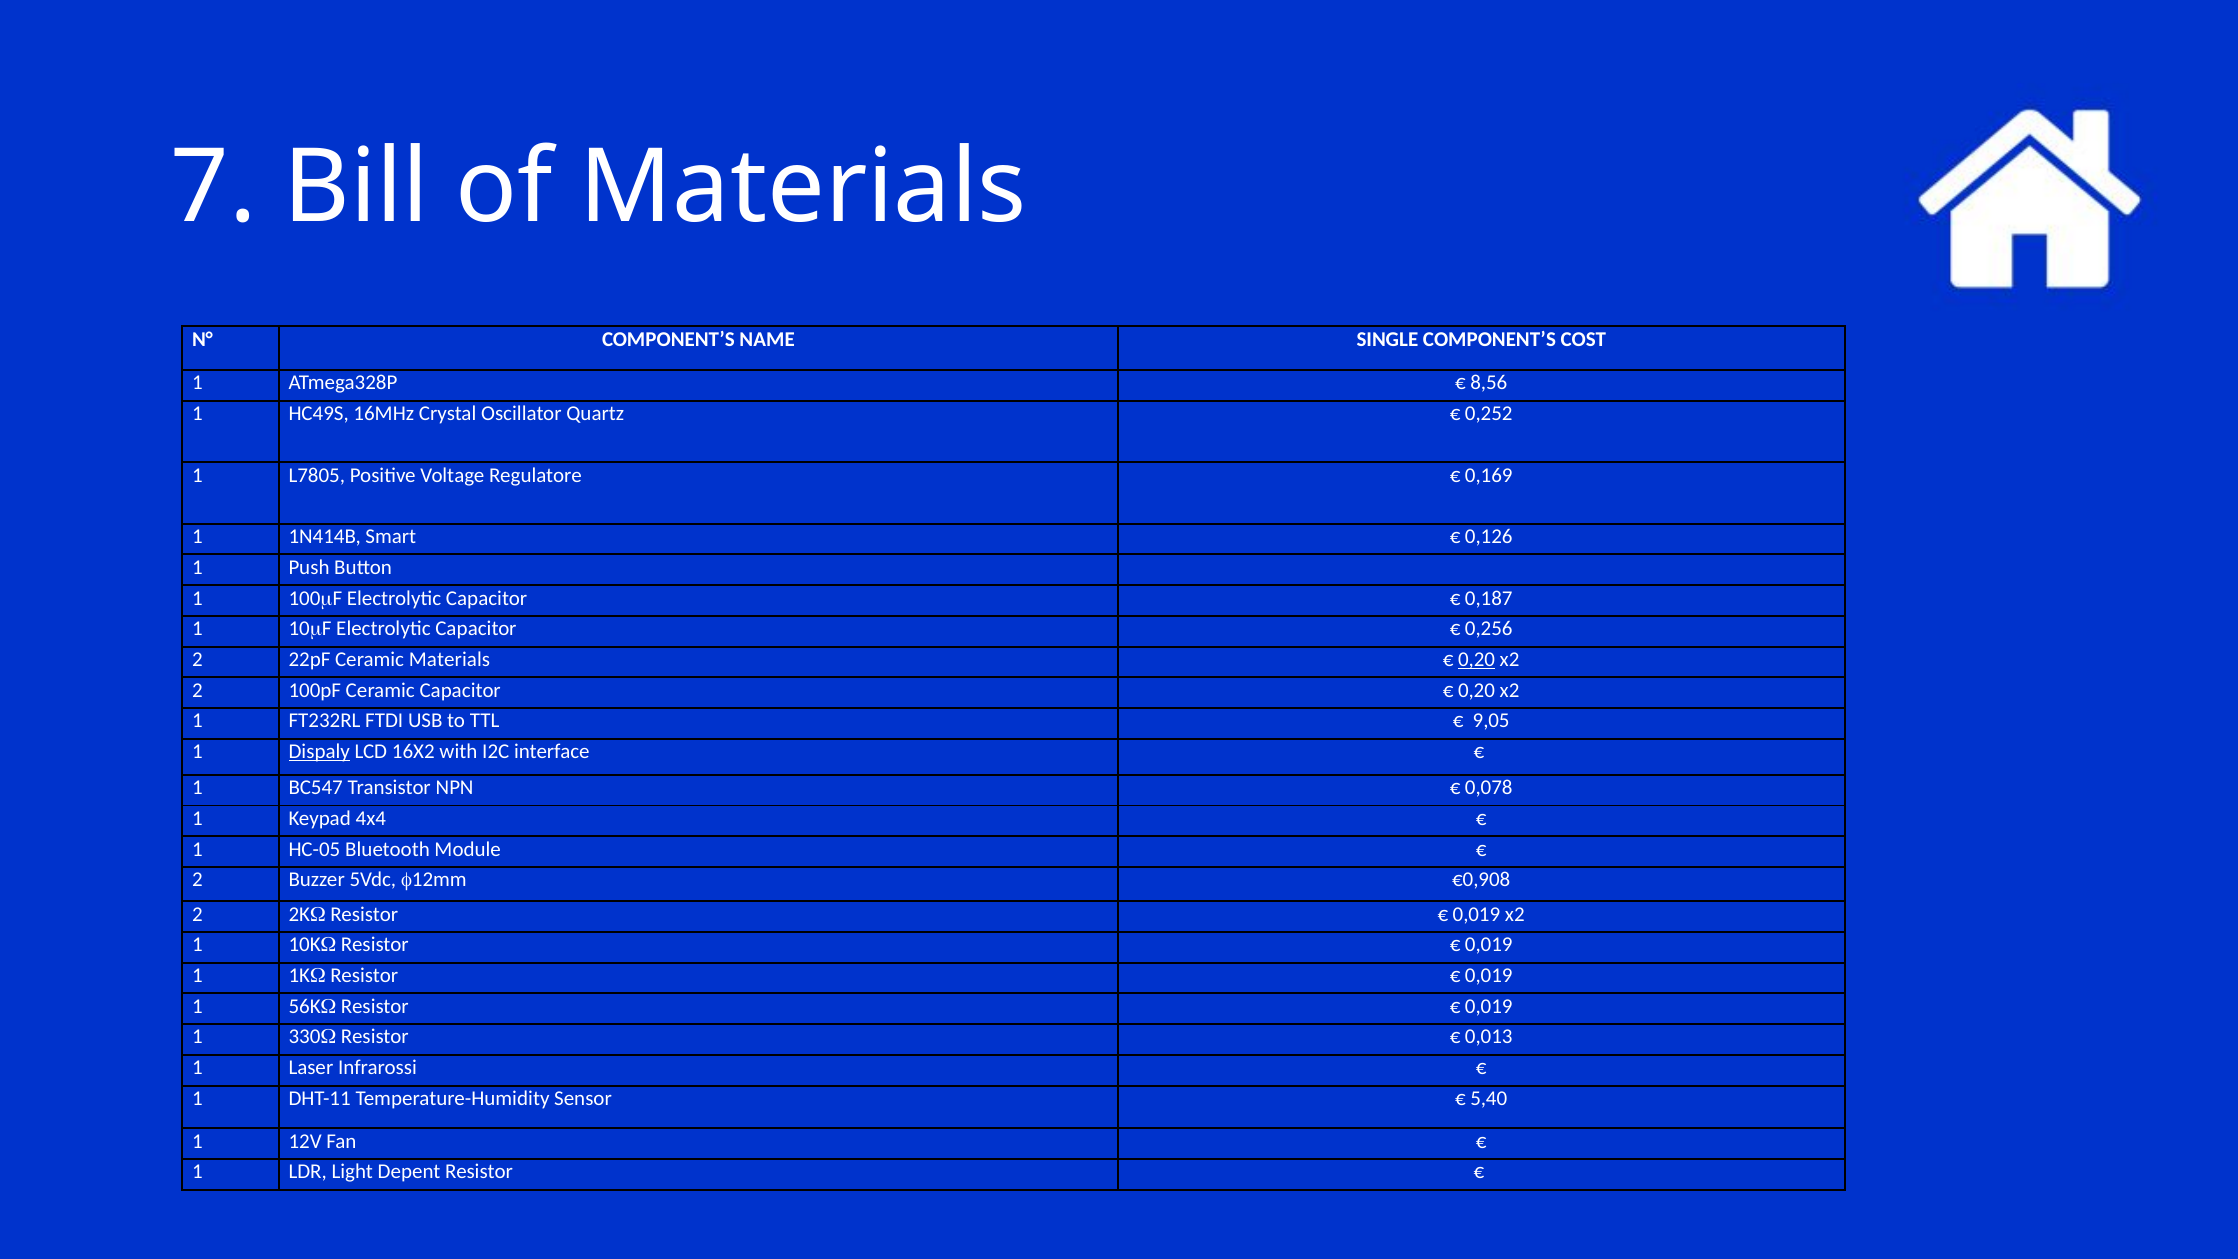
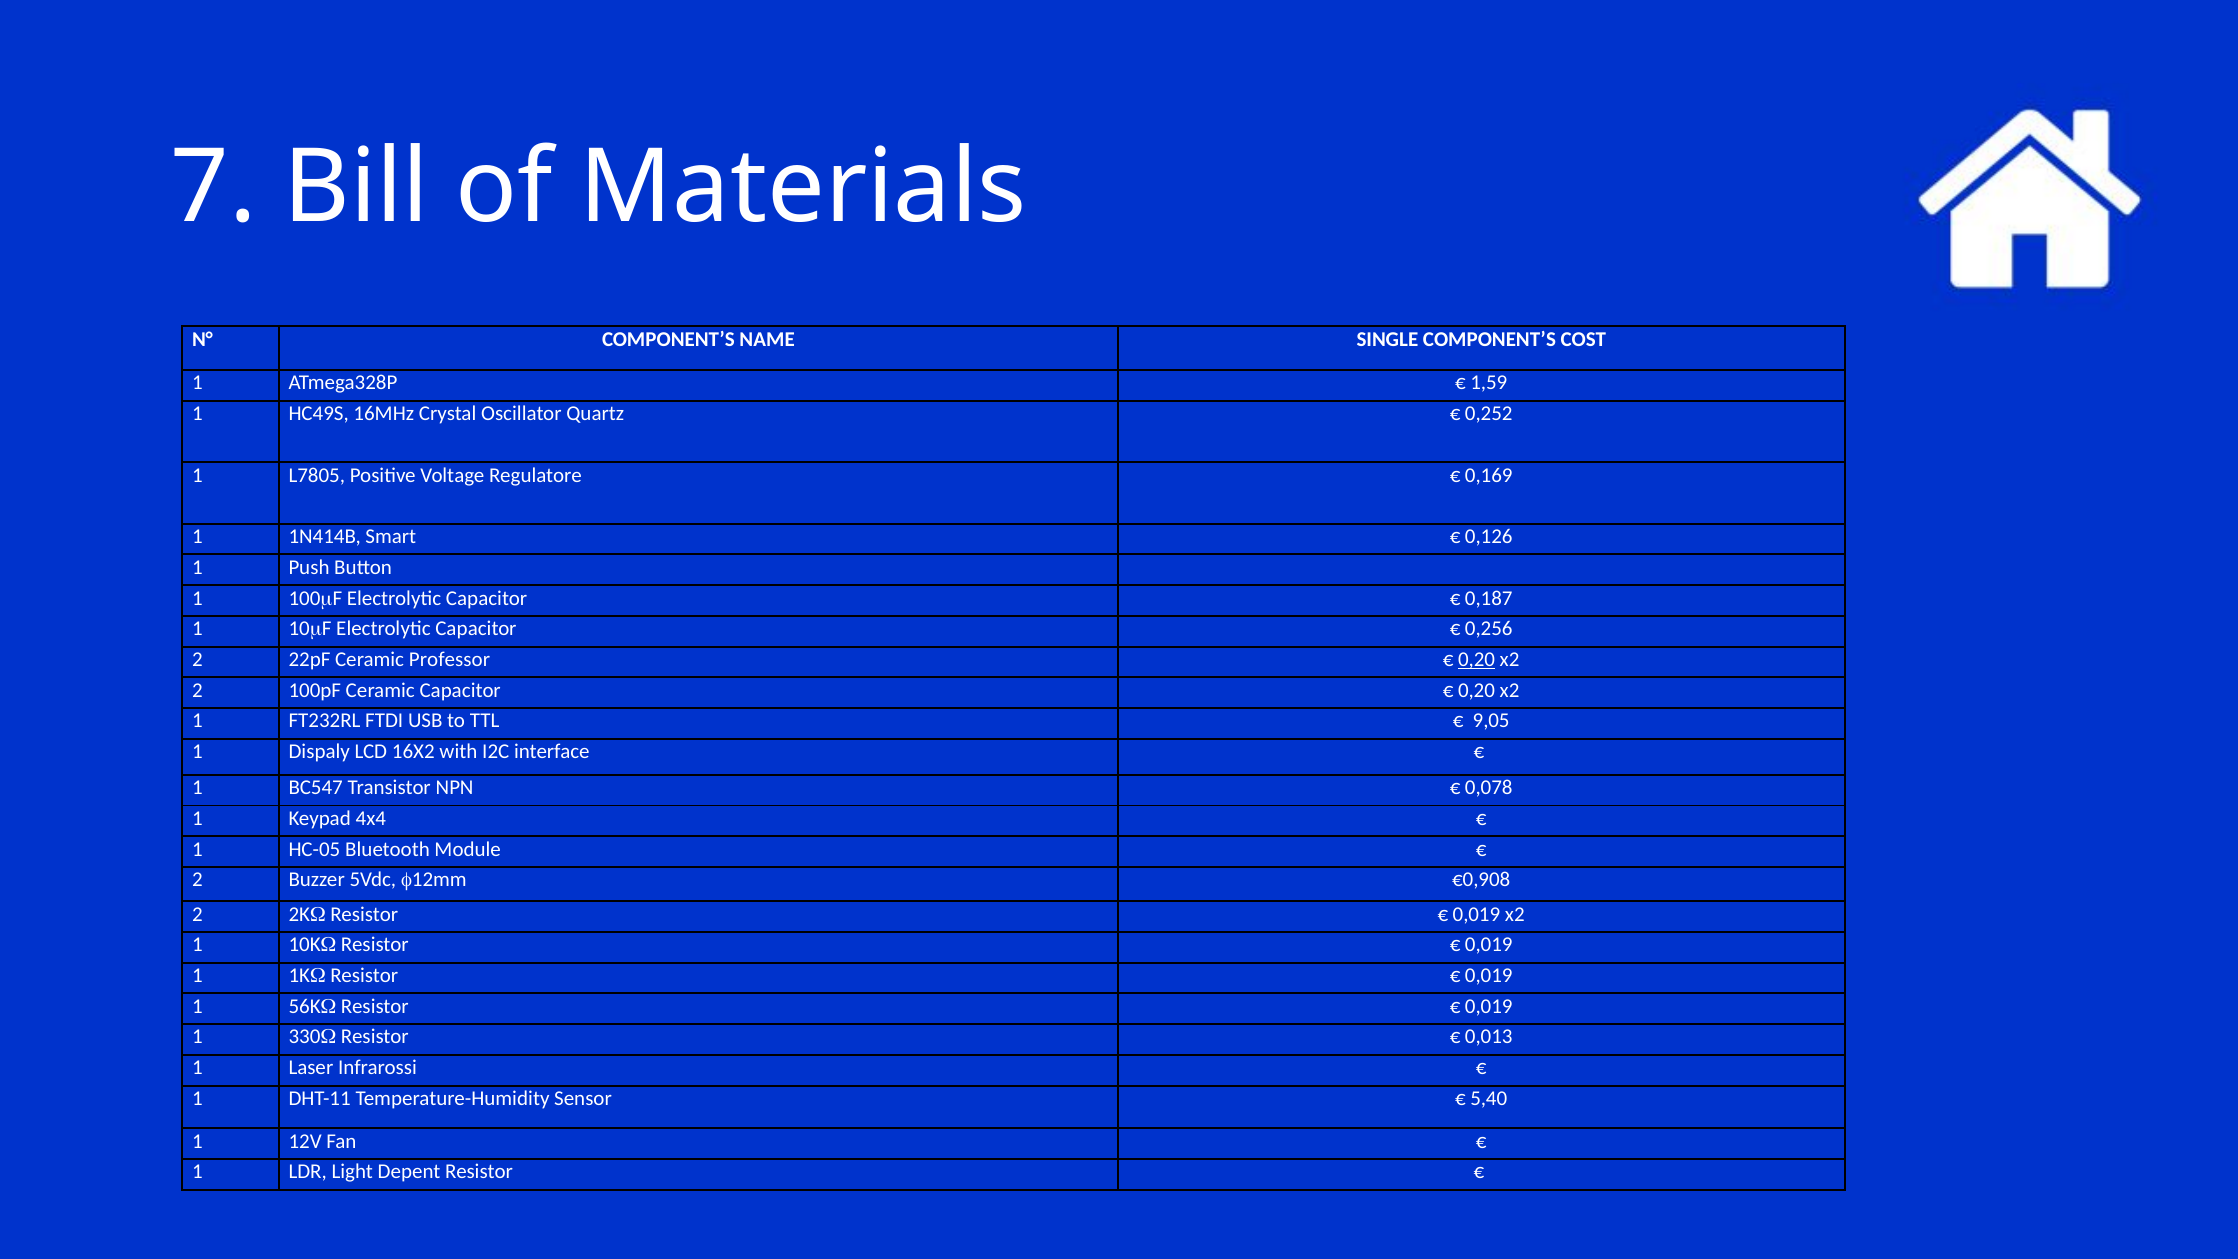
8,56: 8,56 -> 1,59 (1489, 383)
Ceramic Materials: Materials -> Professor (450, 660)
Dispaly underline: present -> none (319, 752)
